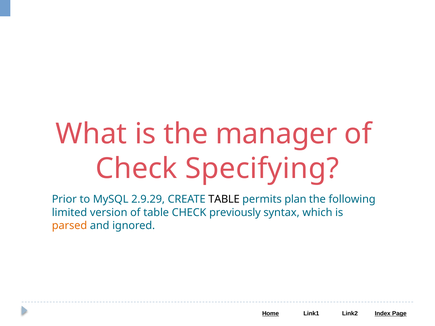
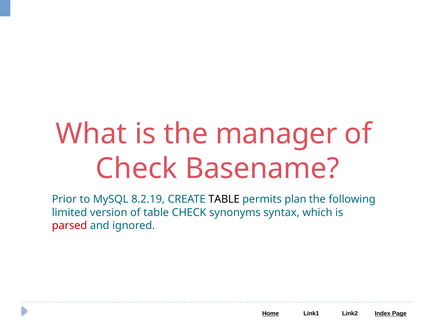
Specifying: Specifying -> Basename (262, 169)
2.9.29: 2.9.29 -> 8.2.19 (148, 200)
previously: previously -> synonyms (235, 213)
parsed colour: orange -> red (69, 226)
